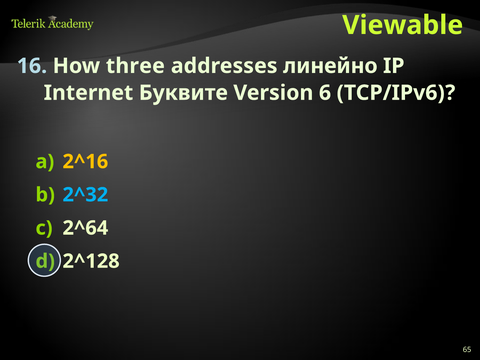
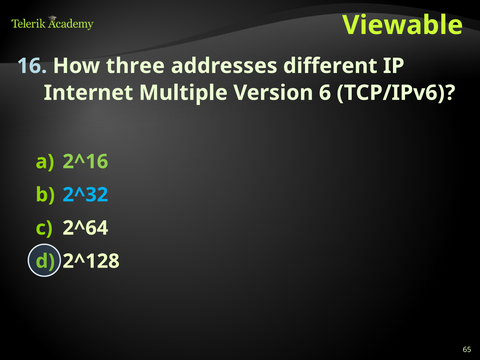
линейно: линейно -> different (330, 66)
Буквите: Буквите -> Multiple (183, 93)
2^16 colour: yellow -> light green (85, 162)
